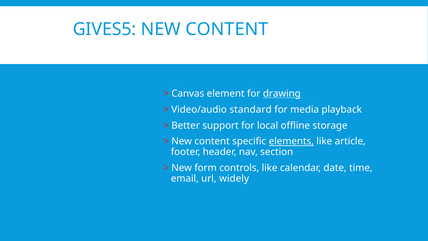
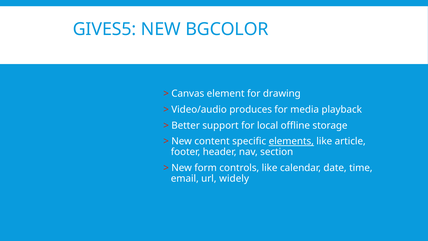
CONTENT: CONTENT -> BGCOLOR (227, 29)
drawing underline: present -> none (282, 93)
standard: standard -> produces (251, 109)
